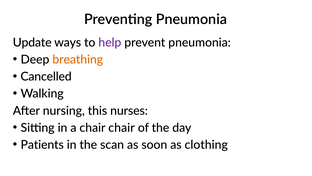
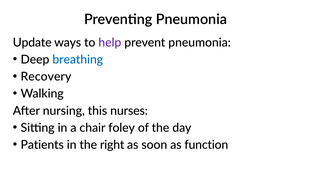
breathing colour: orange -> blue (78, 59)
Cancelled: Cancelled -> Recovery (46, 76)
chair chair: chair -> foley (122, 127)
scan: scan -> right (112, 144)
clothing: clothing -> function (206, 144)
